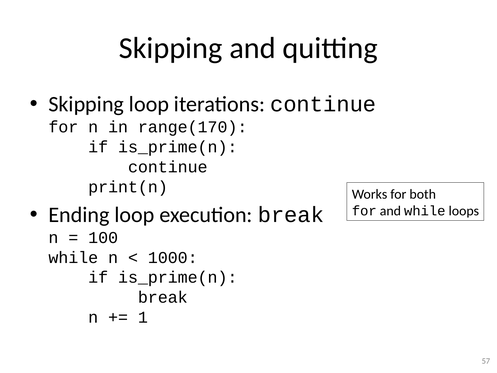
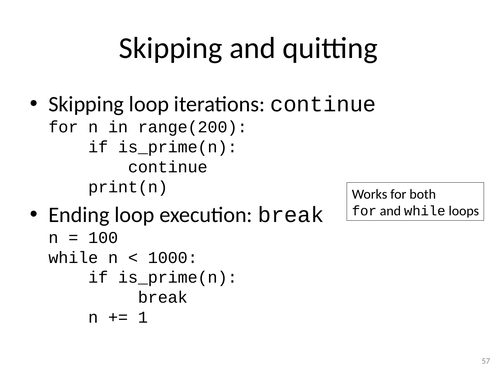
range(170: range(170 -> range(200 (193, 127)
